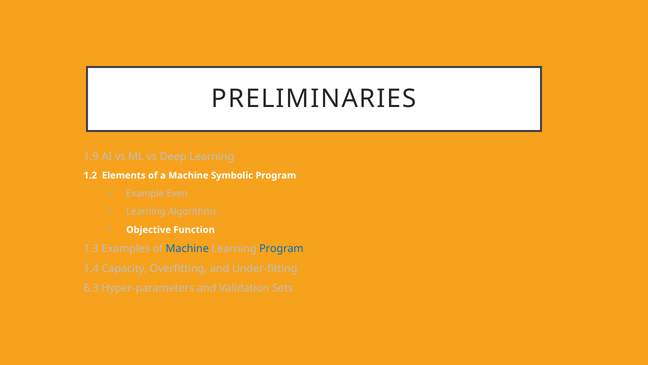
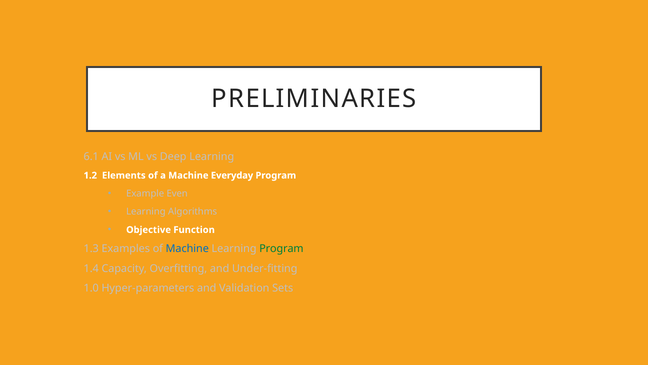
1.9: 1.9 -> 6.1 (91, 156)
Symbolic: Symbolic -> Everyday (232, 175)
Program colour: blue -> green (281, 249)
6.3: 6.3 -> 1.0 (91, 288)
